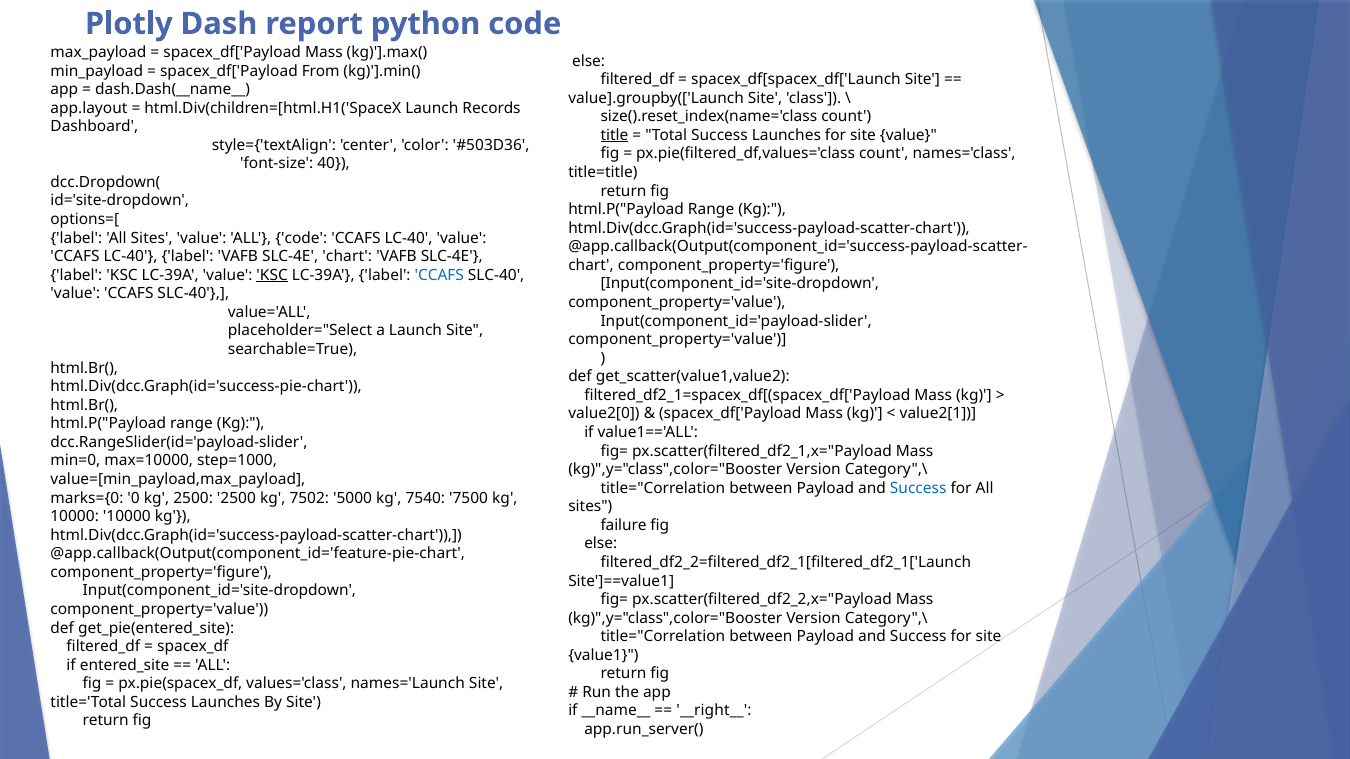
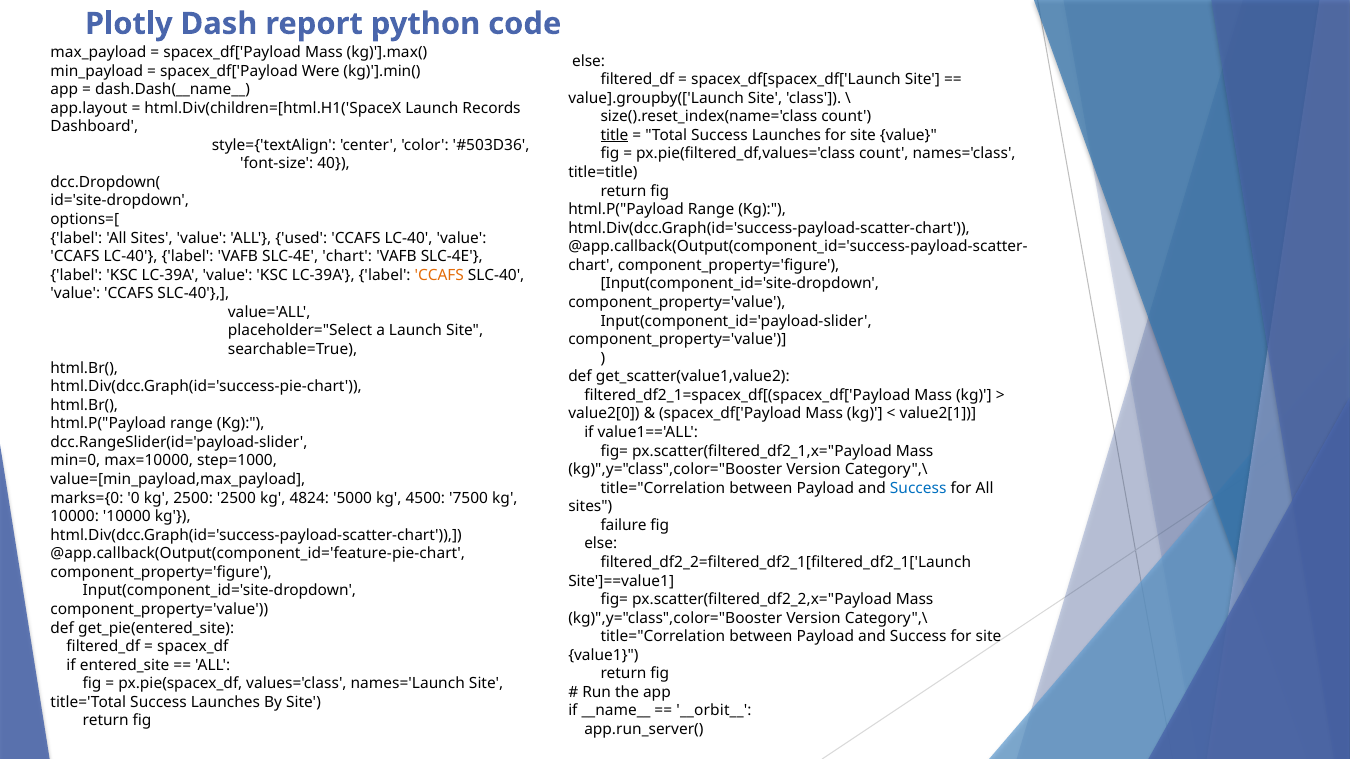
From: From -> Were (321, 71)
ALL code: code -> used (301, 238)
KSC underline: present -> none (272, 275)
CCAFS colour: blue -> orange (439, 275)
7502: 7502 -> 4824 (309, 498)
7540: 7540 -> 4500 (425, 498)
__right__: __right__ -> __orbit__ (714, 711)
